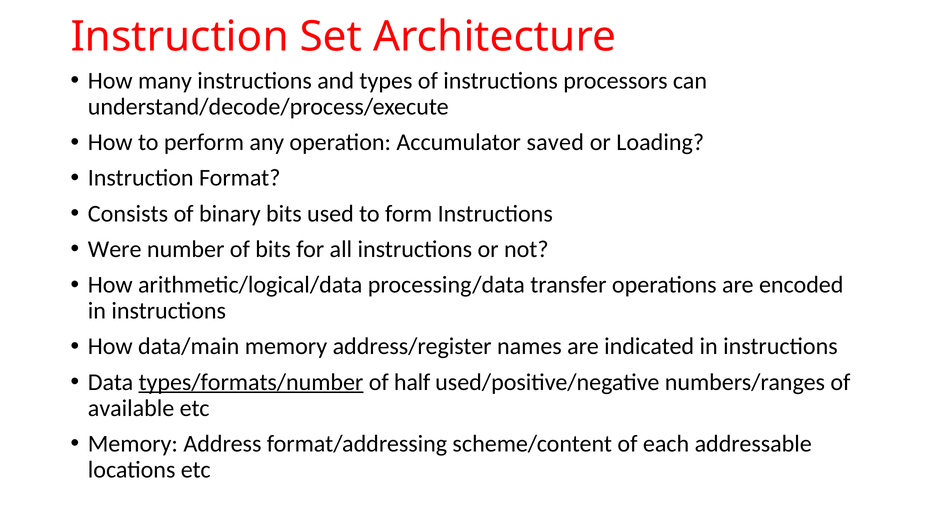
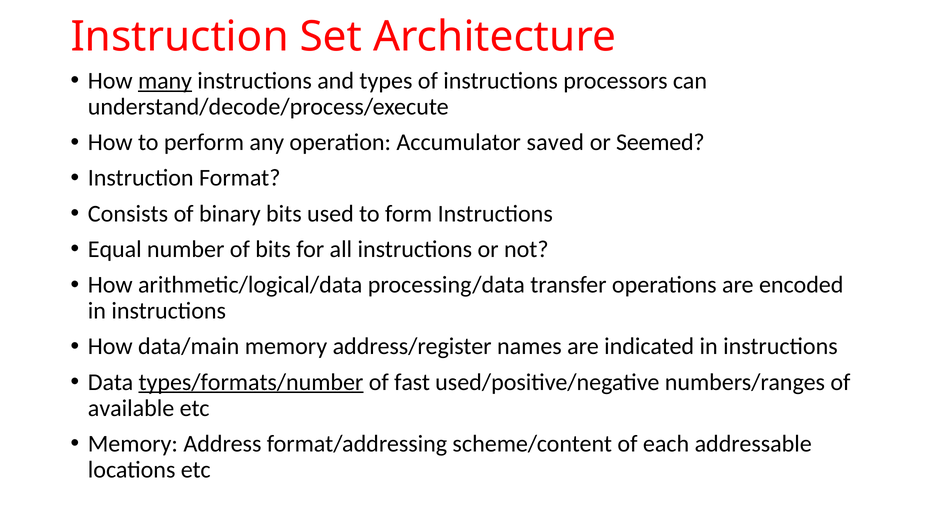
many underline: none -> present (165, 81)
Loading: Loading -> Seemed (660, 142)
Were: Were -> Equal (115, 249)
half: half -> fast (412, 382)
